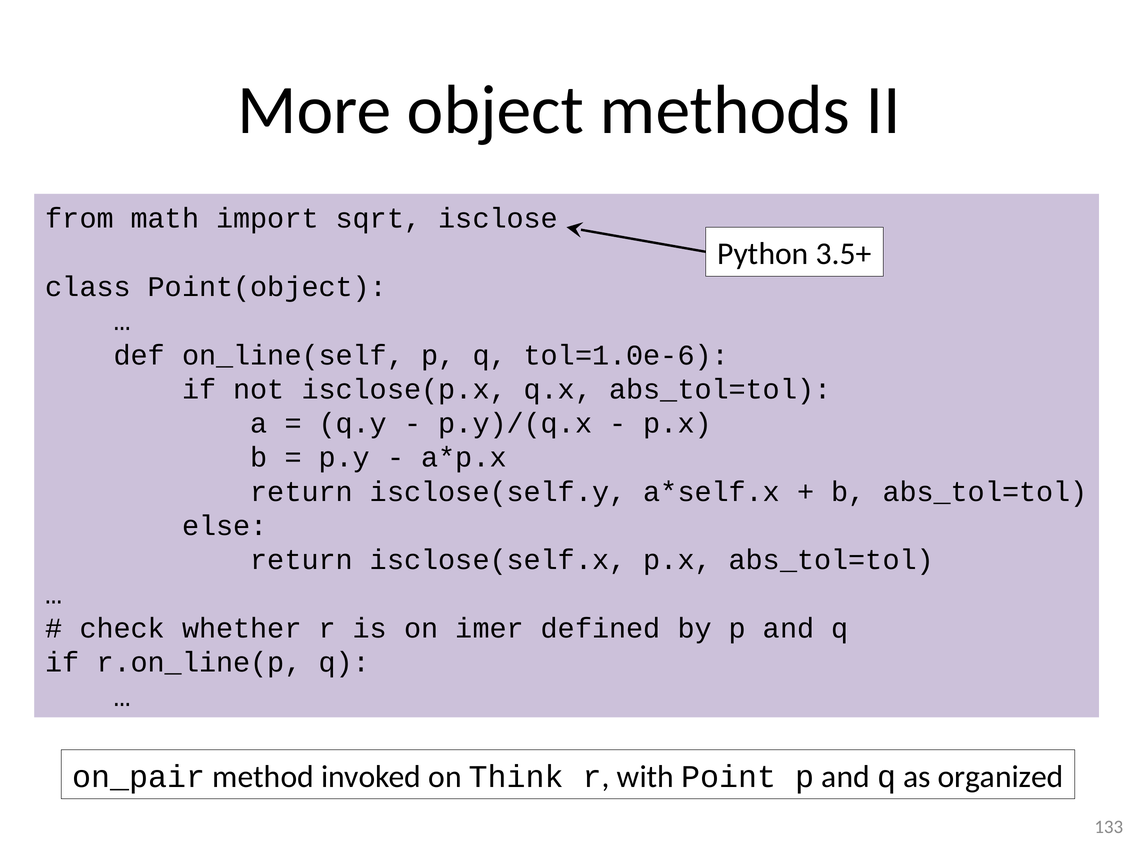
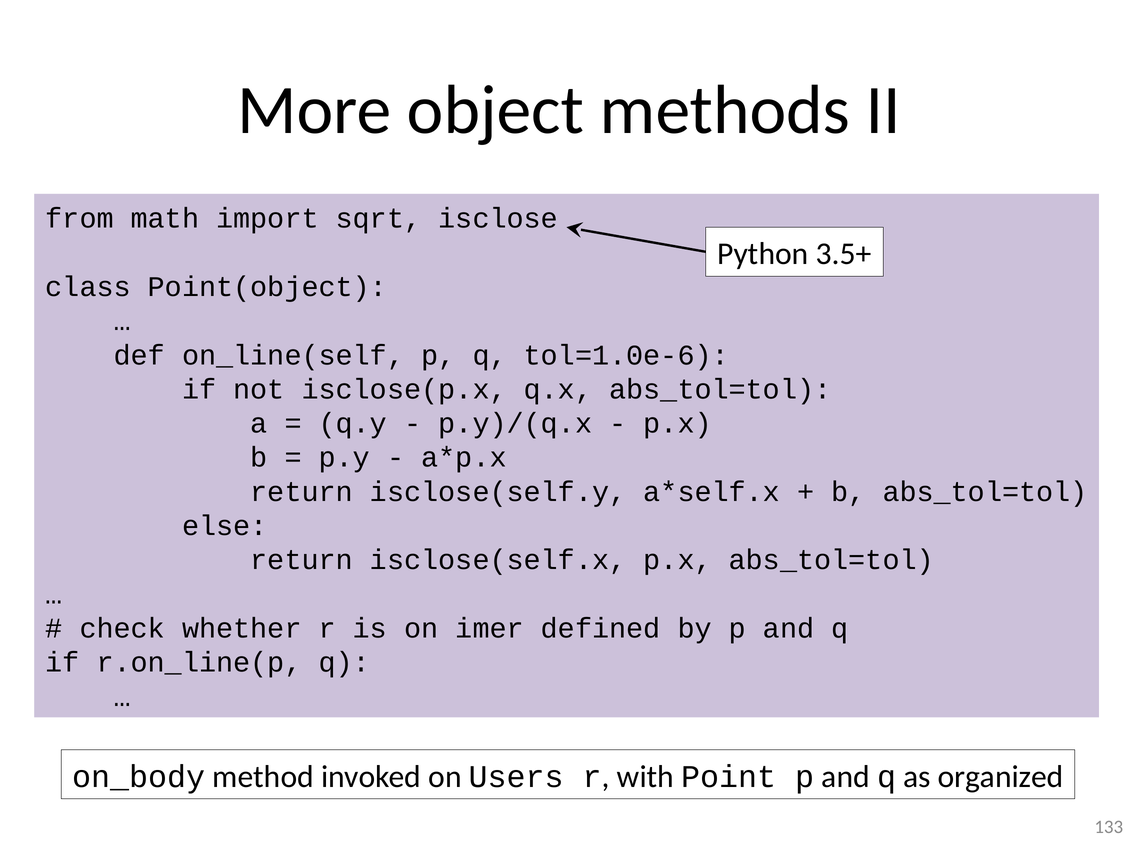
on_pair: on_pair -> on_body (139, 777)
Think: Think -> Users (516, 777)
